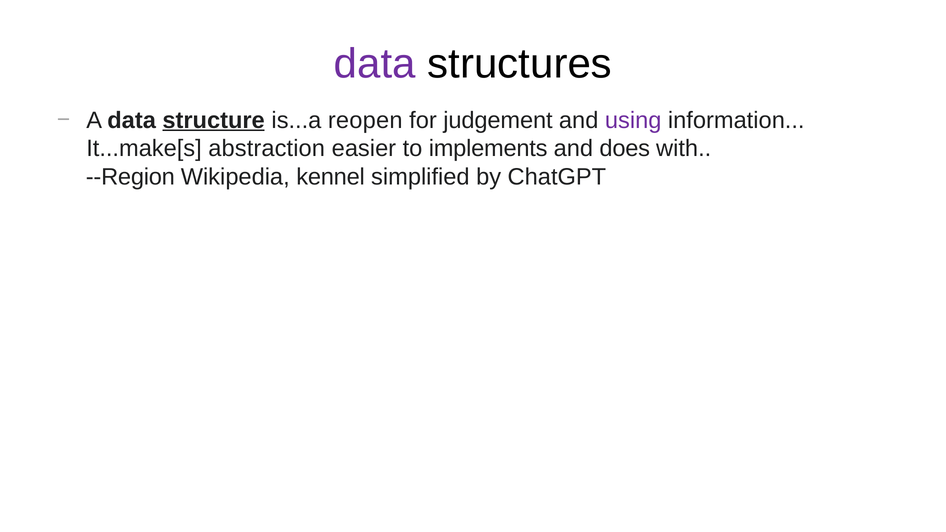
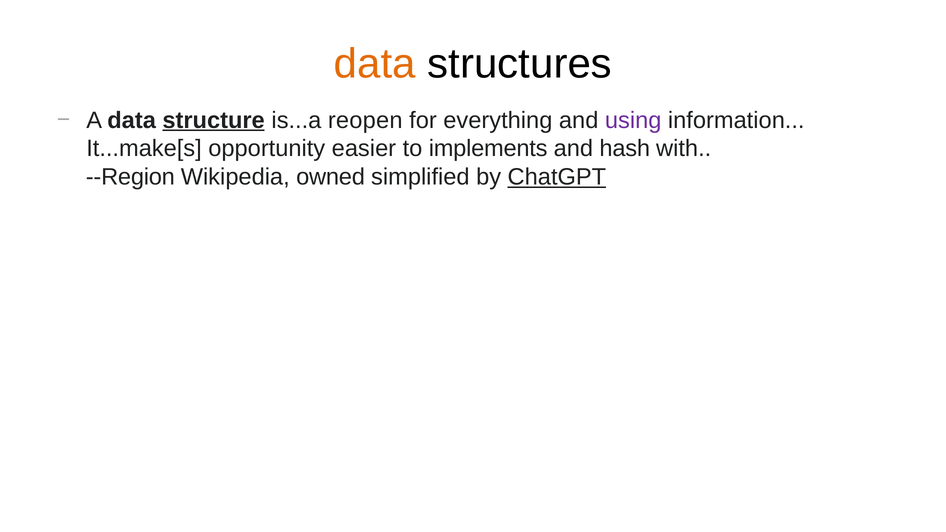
data colour: purple -> orange (375, 64)
judgement: judgement -> everything (498, 120)
abstraction: abstraction -> opportunity (267, 149)
does: does -> hash (625, 149)
kennel: kennel -> owned (331, 177)
ChatGPT underline: none -> present (557, 177)
